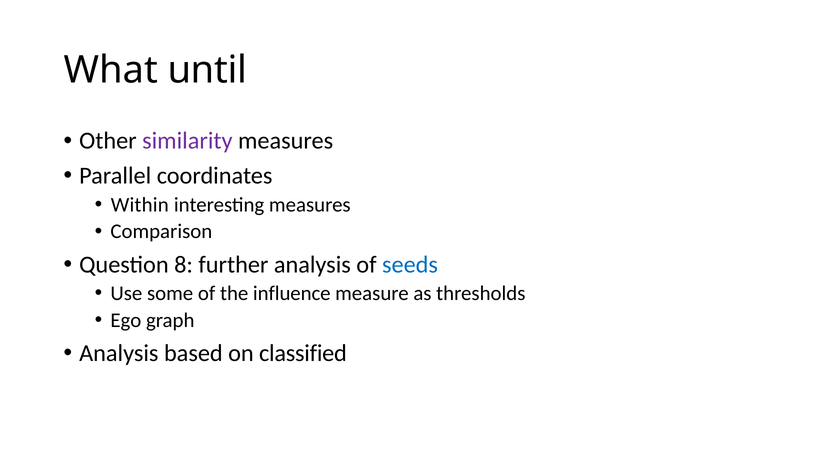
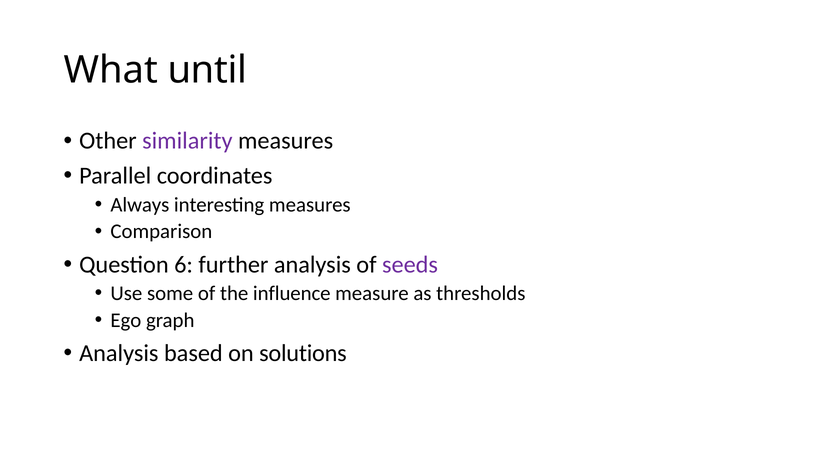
Within: Within -> Always (140, 205)
8: 8 -> 6 (184, 265)
seeds colour: blue -> purple (410, 265)
classified: classified -> solutions (303, 353)
